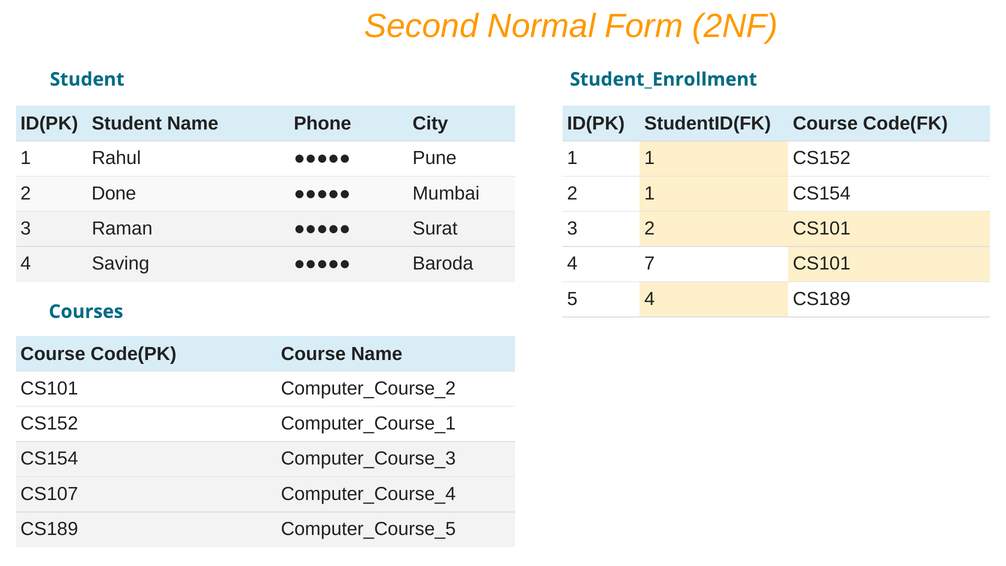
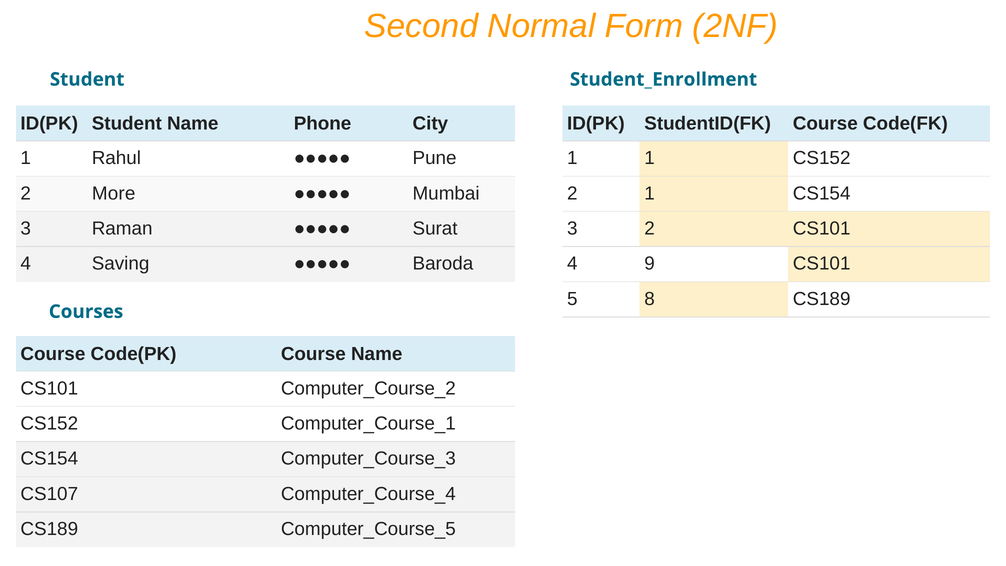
Done: Done -> More (114, 193)
7: 7 -> 9 (650, 264)
5 4: 4 -> 8 (650, 299)
